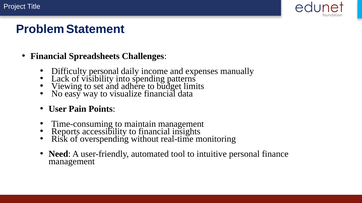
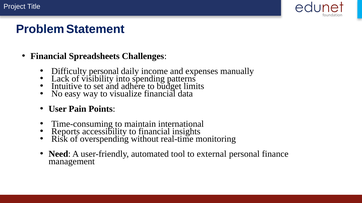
Viewing: Viewing -> Intuitive (67, 87)
maintain management: management -> international (181, 124)
intuitive: intuitive -> external (212, 154)
